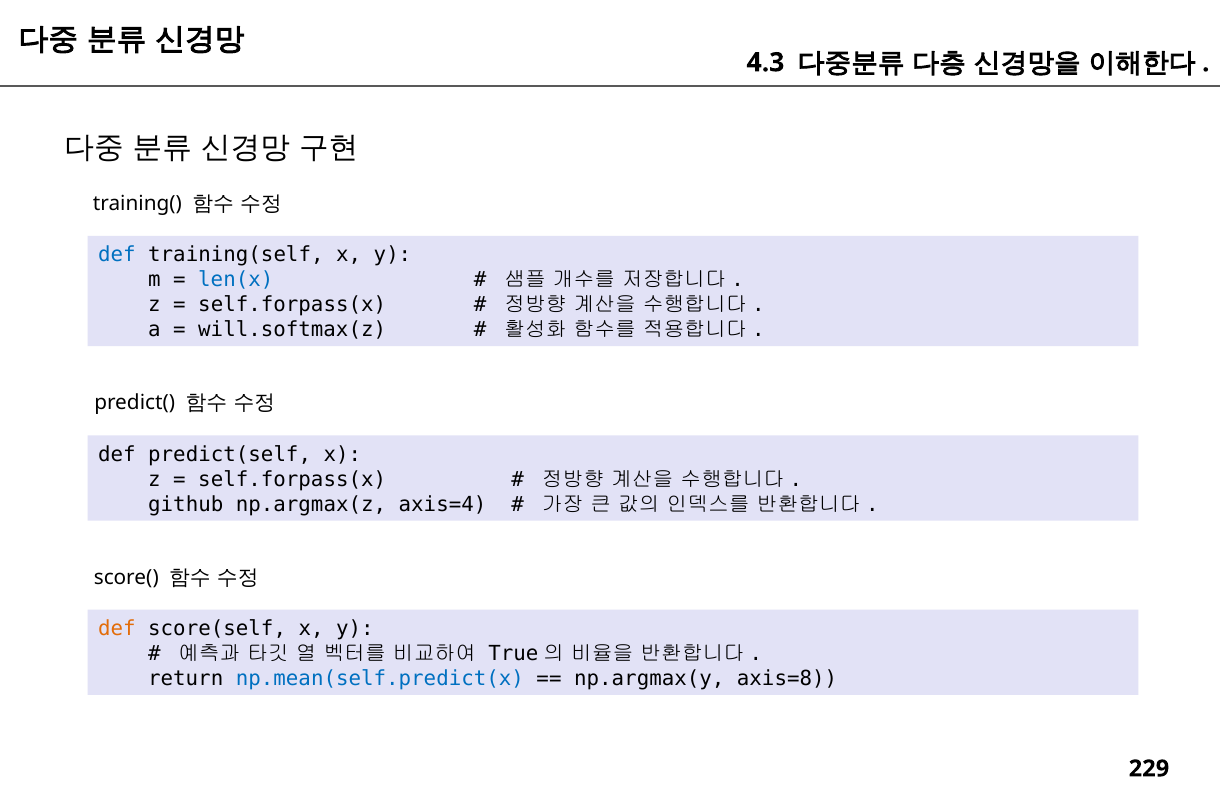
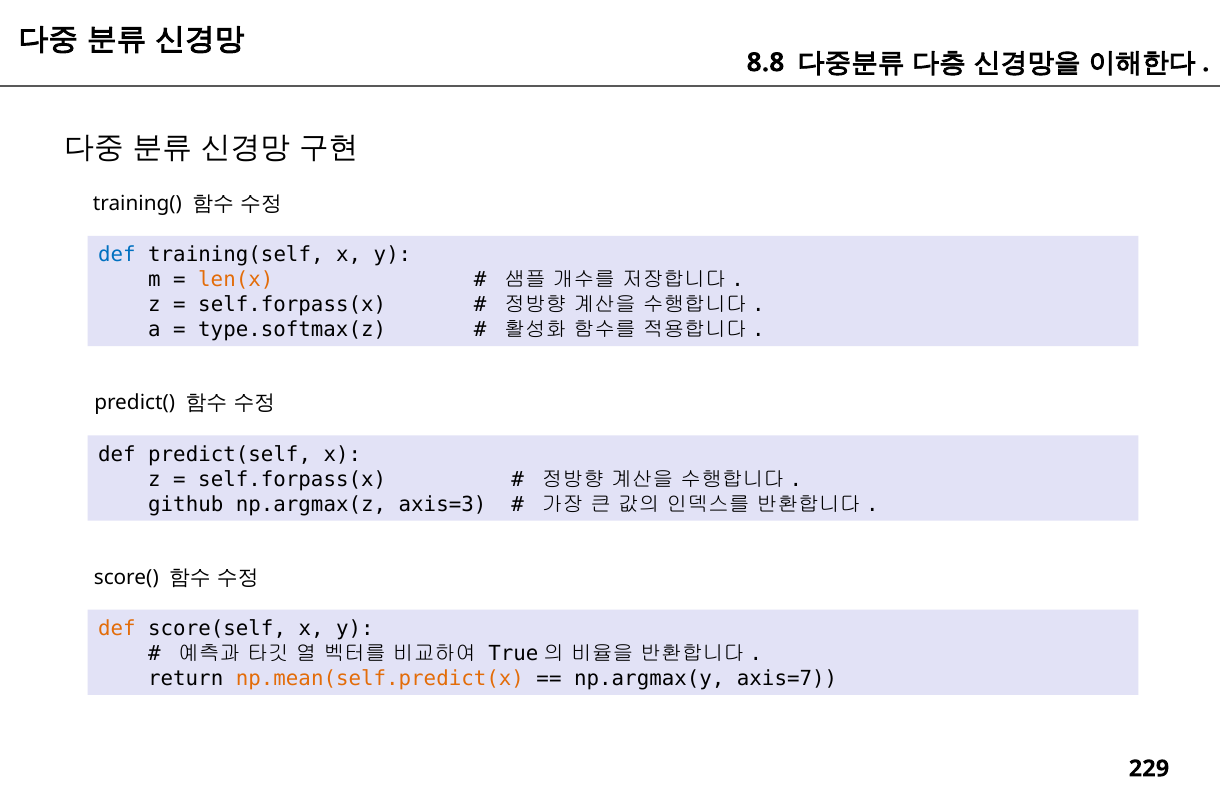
4.3: 4.3 -> 8.8 (765, 63)
len(x colour: blue -> orange (236, 280)
will.softmax(z: will.softmax(z -> type.softmax(z (292, 330)
axis=4: axis=4 -> axis=3 (443, 505)
np.mean(self.predict(x colour: blue -> orange (380, 679)
axis=8: axis=8 -> axis=7 (787, 679)
